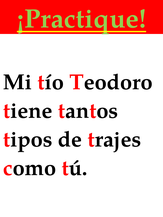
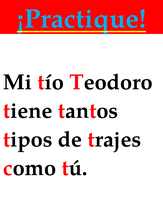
¡Practique colour: light green -> light blue (82, 19)
